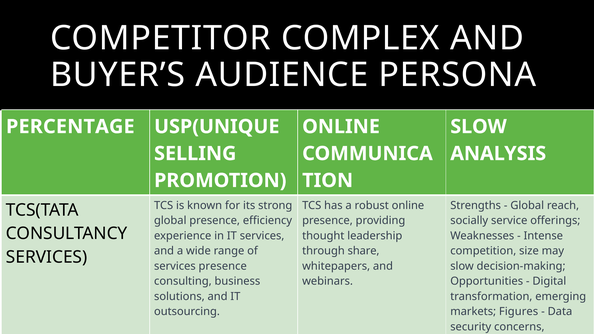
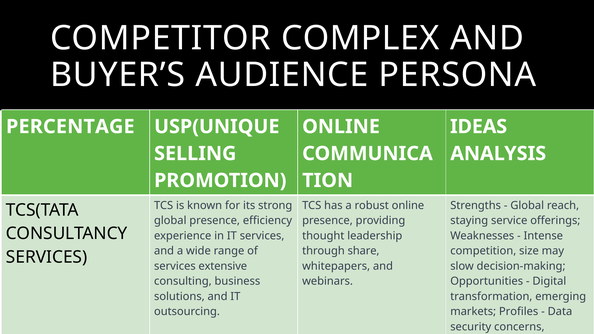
SLOW: SLOW -> IDEAS (479, 127)
socially: socially -> staying (469, 221)
services presence: presence -> extensive (223, 266)
Figures: Figures -> Profiles (519, 312)
